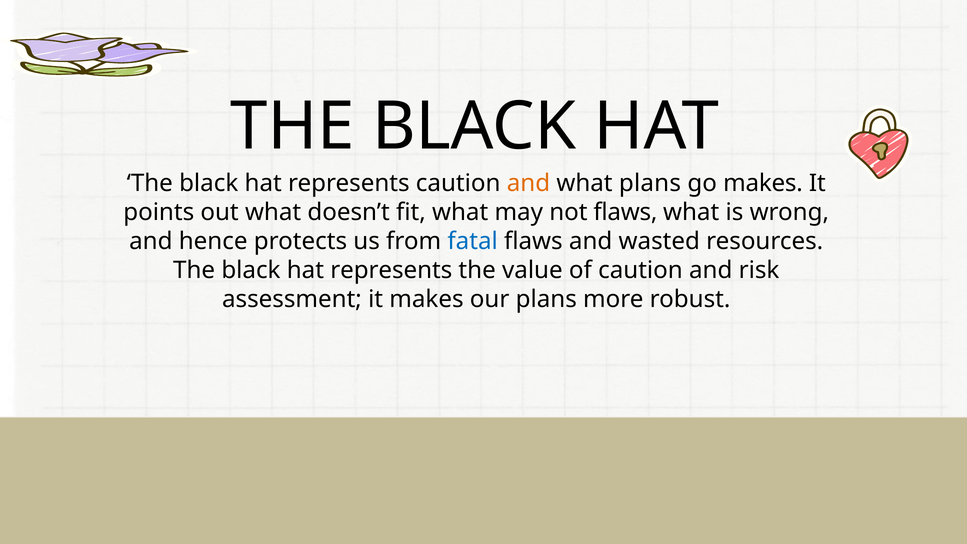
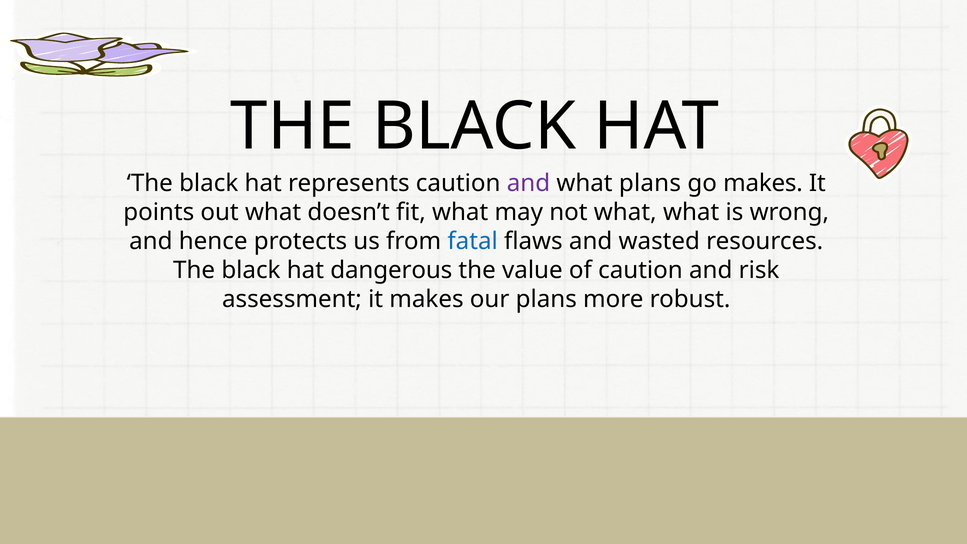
and colour: orange -> purple (528, 183)
not flaws: flaws -> what (625, 212)
represents: represents -> dangerous (391, 270)
